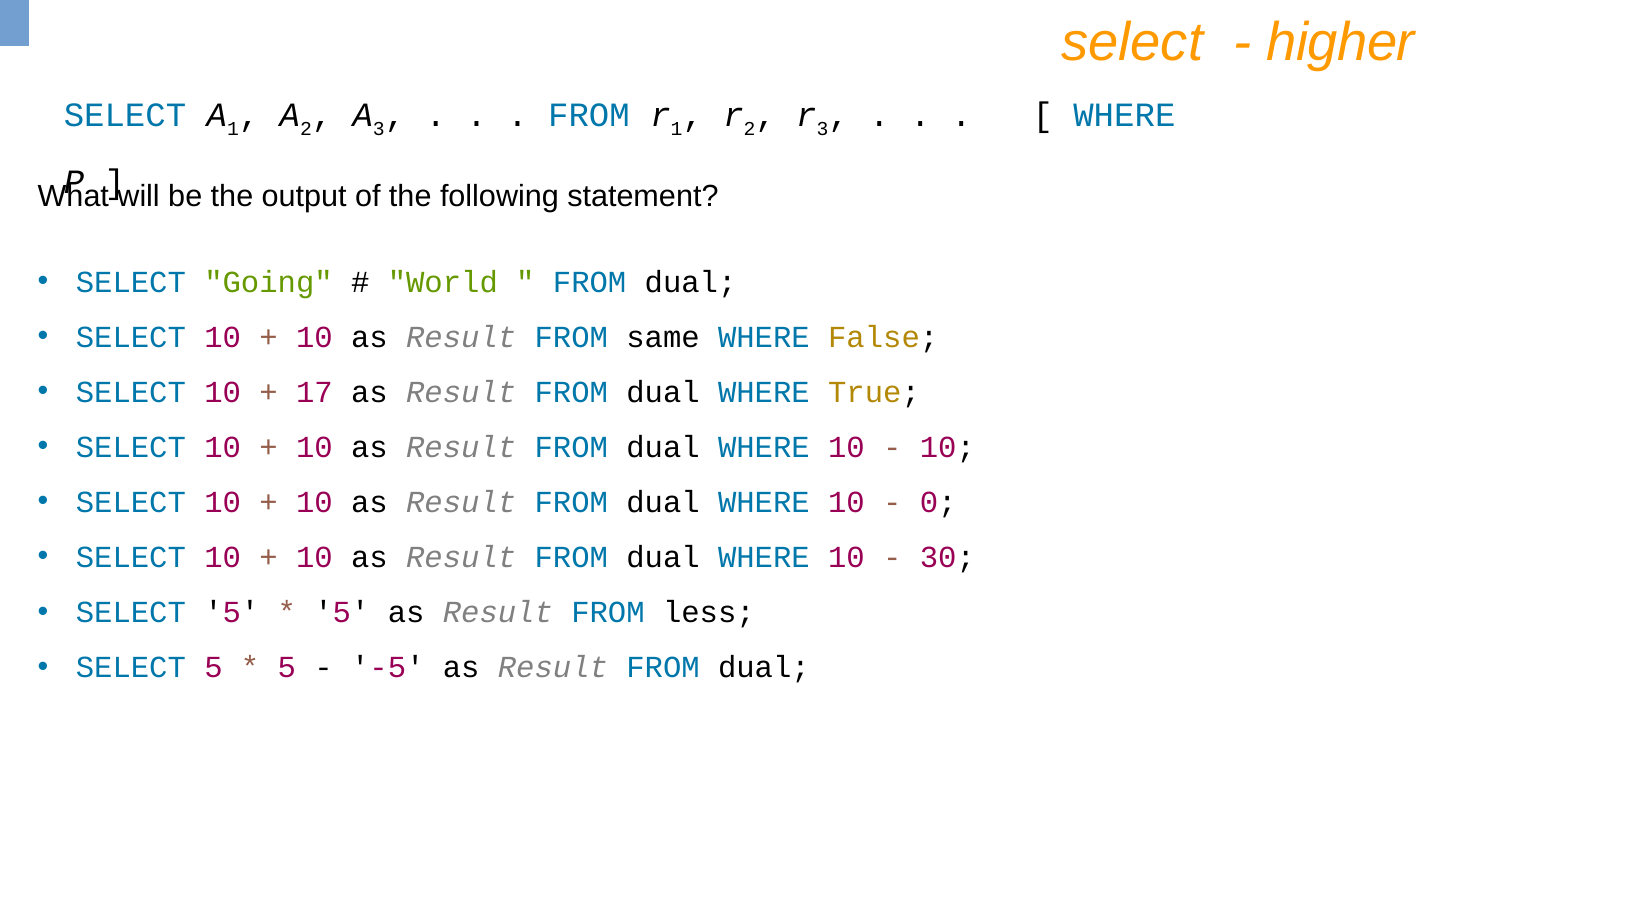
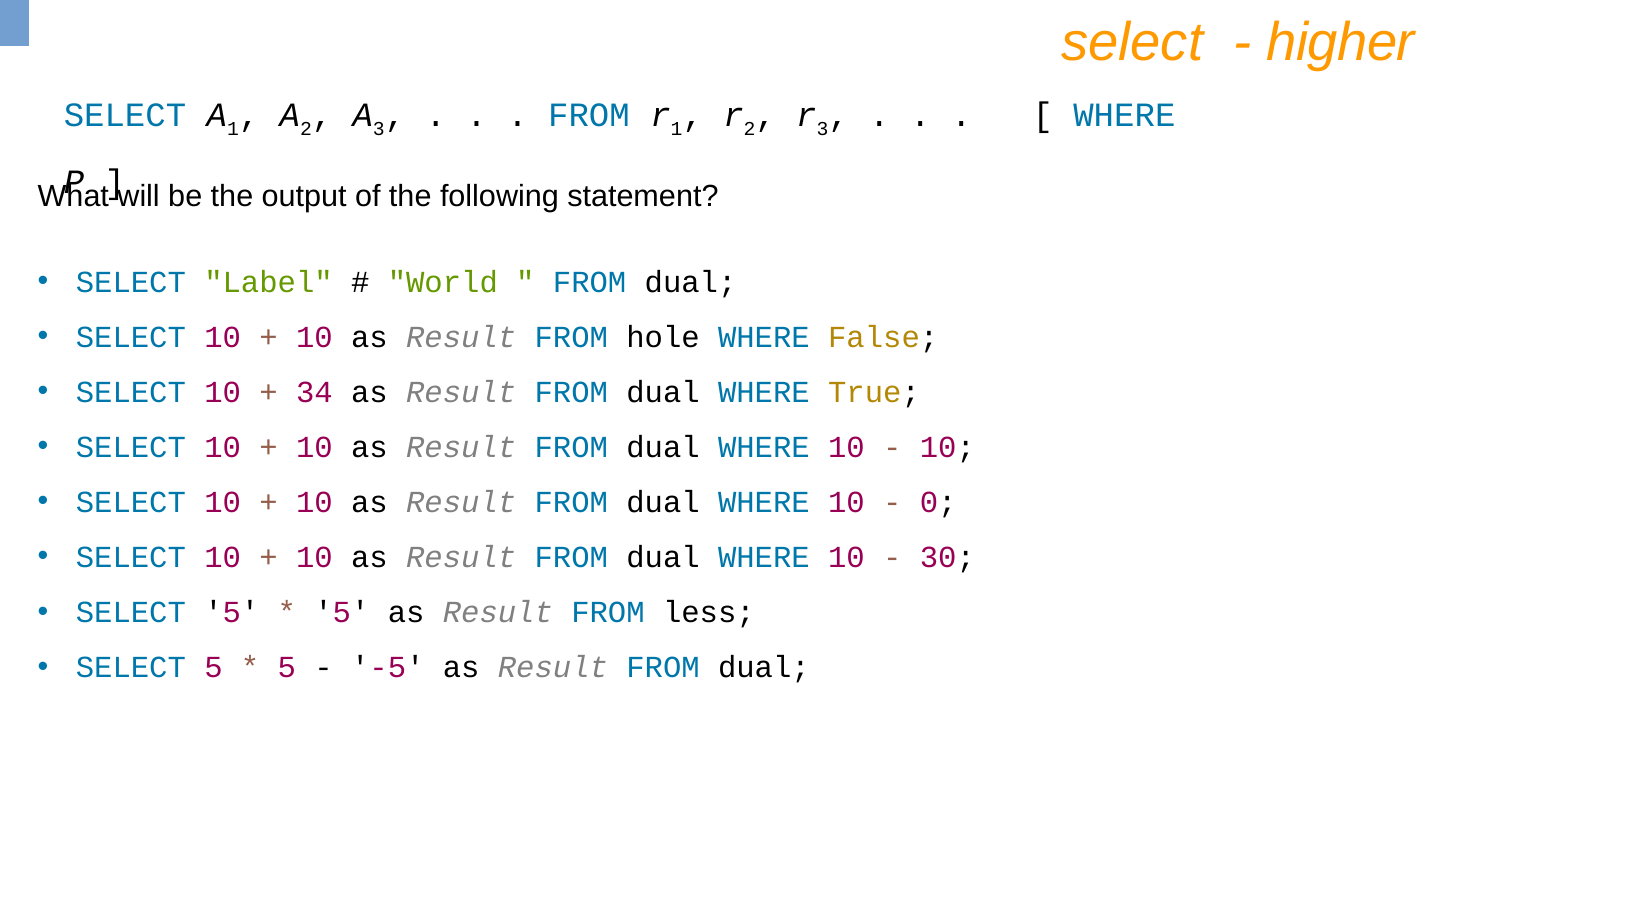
Going: Going -> Label (269, 282)
same: same -> hole (663, 337)
17: 17 -> 34 (314, 392)
